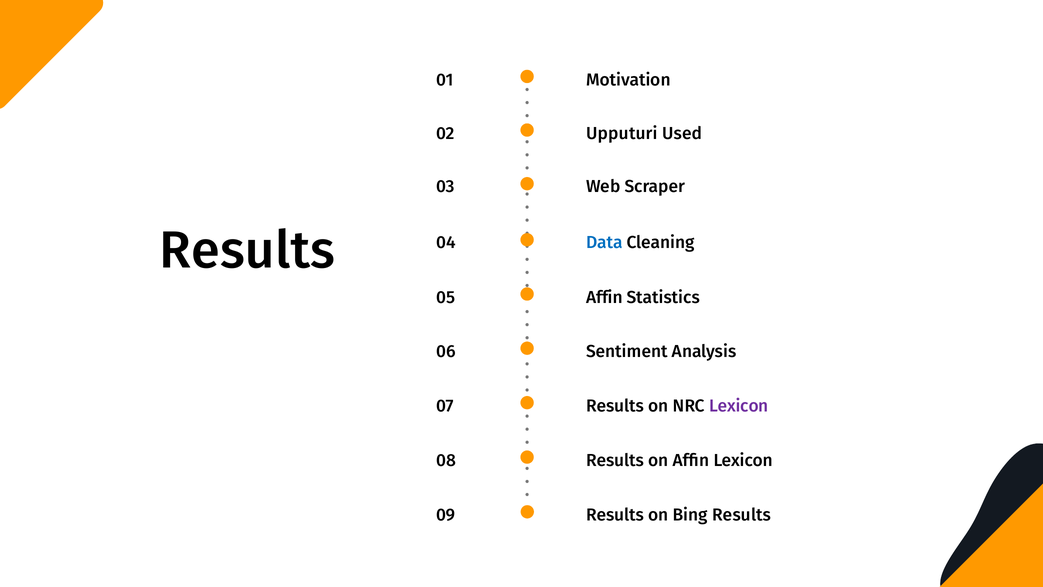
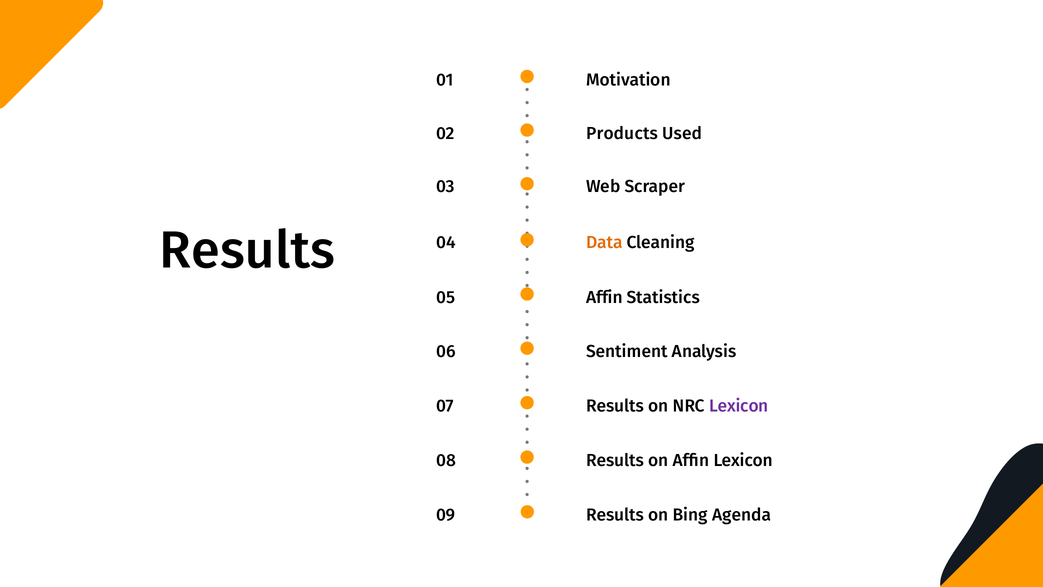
Upputuri: Upputuri -> Products (622, 133)
Data colour: blue -> orange (604, 242)
Bing Results: Results -> Agenda (742, 515)
